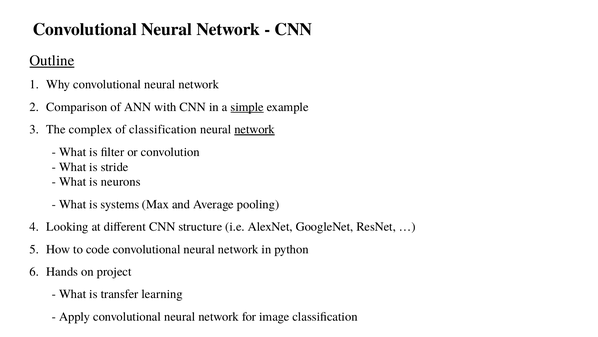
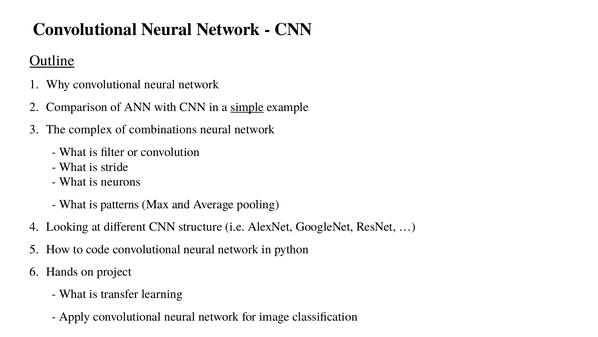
of classification: classification -> combinations (163, 129)
network underline: present -> none (255, 129)
systems: systems -> patterns (120, 204)
